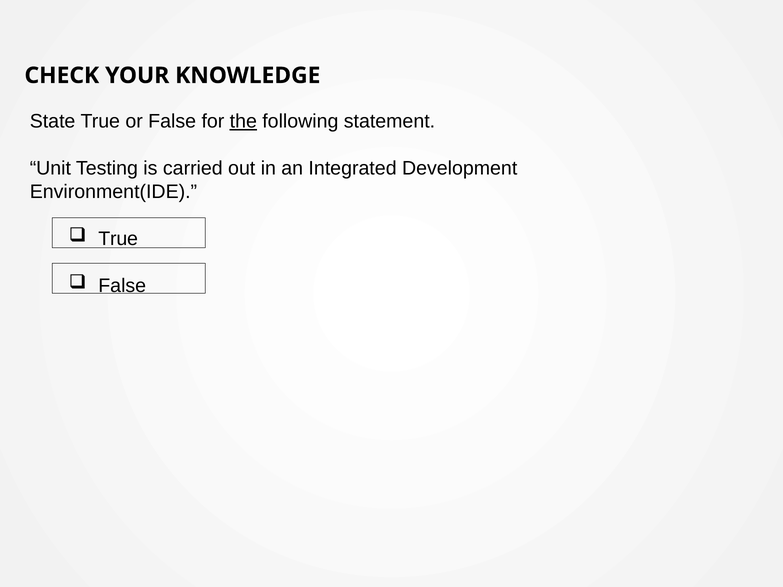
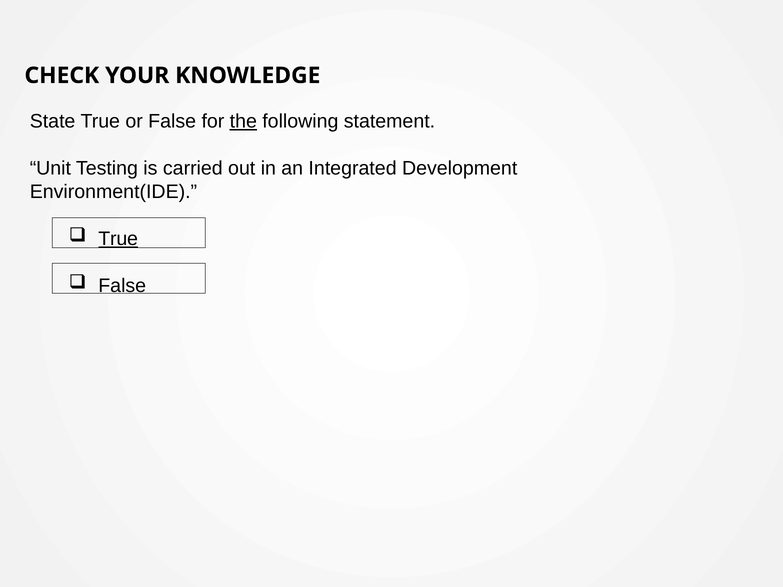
True underline: none -> present (118, 239)
